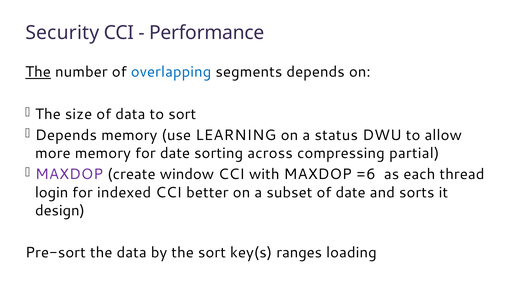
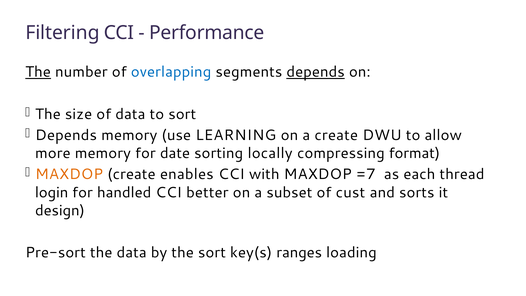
Security: Security -> Filtering (62, 33)
depends underline: none -> present (316, 72)
a status: status -> create (336, 135)
across: across -> locally (270, 153)
partial: partial -> format (414, 153)
MAXDOP colour: purple -> orange (69, 174)
window: window -> enables (187, 174)
=6: =6 -> =7 (366, 174)
indexed: indexed -> handled (124, 192)
of date: date -> cust (350, 192)
